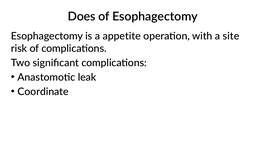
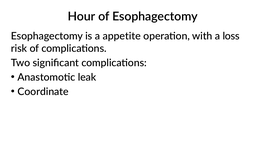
Does: Does -> Hour (81, 16)
site: site -> loss (231, 36)
